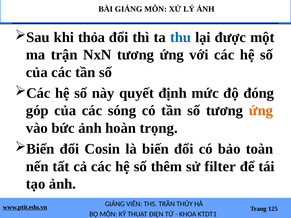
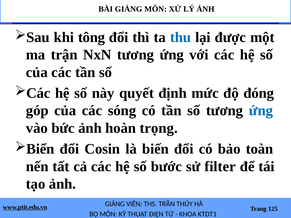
thỏa: thỏa -> tông (92, 37)
ứng colour: orange -> blue (261, 111)
thêm: thêm -> bước (166, 167)
